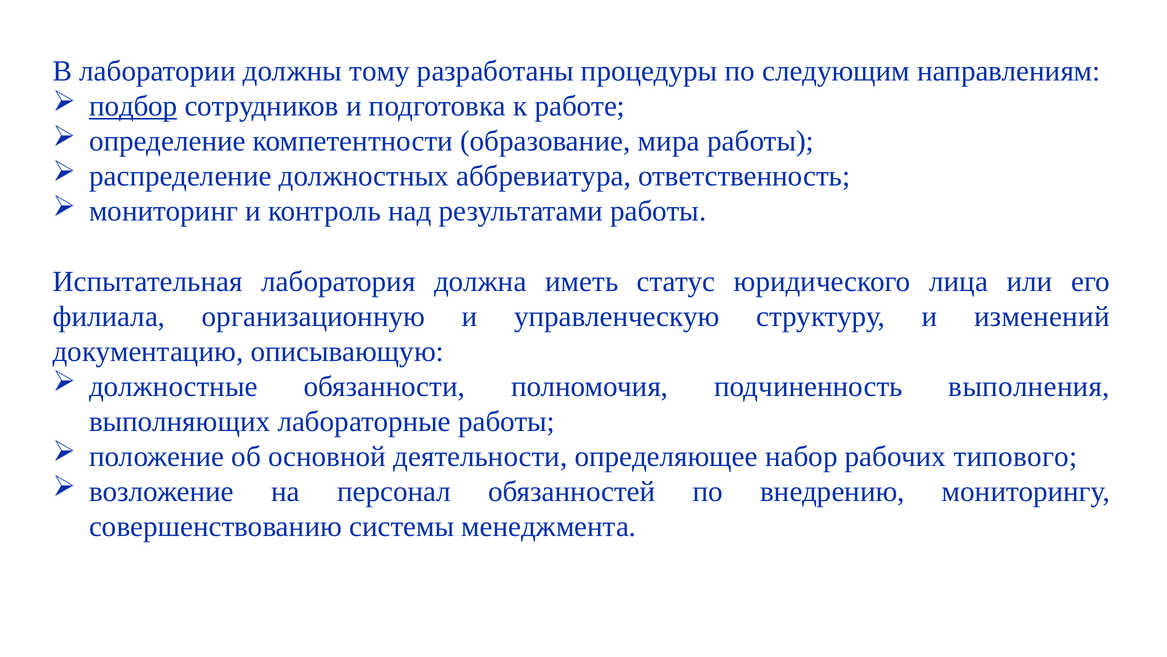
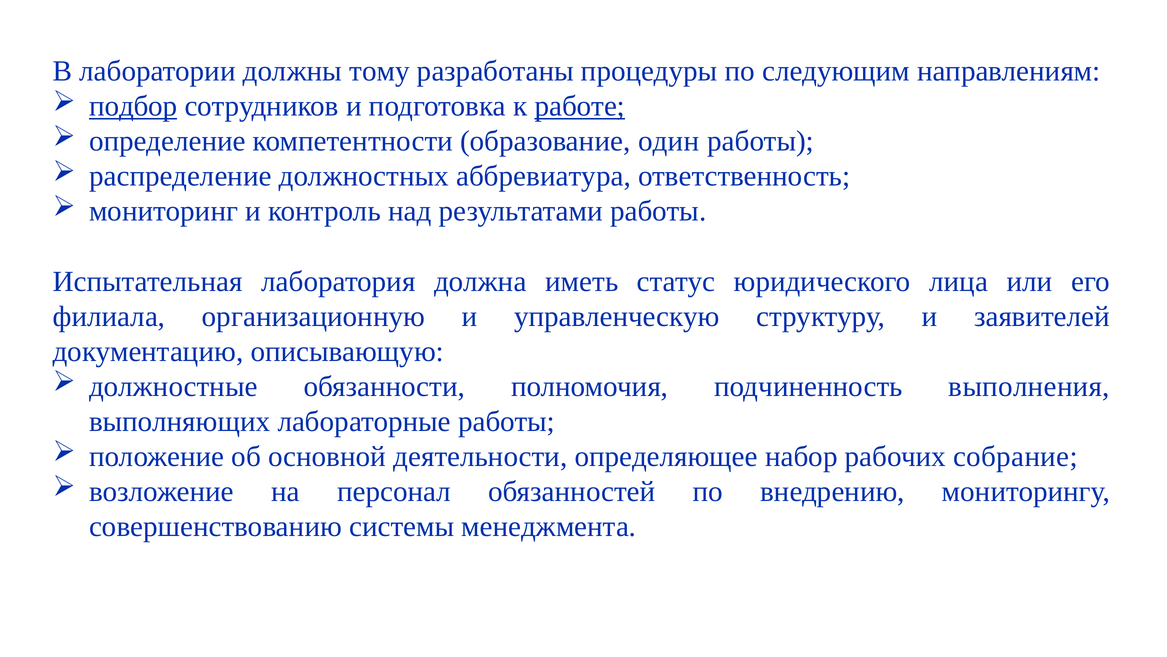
работе underline: none -> present (580, 106)
мира: мира -> один (669, 141)
изменений: изменений -> заявителей (1042, 316)
типового: типового -> собрание (1015, 456)
